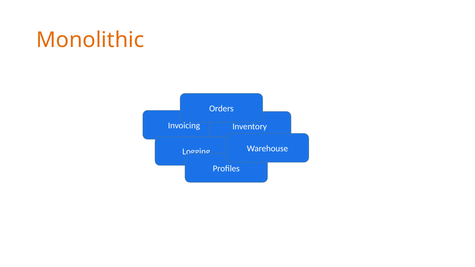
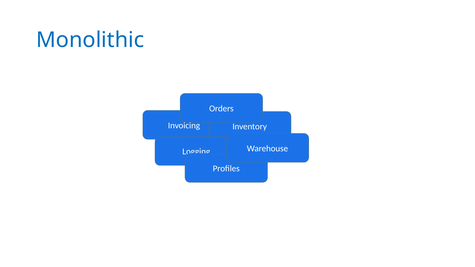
Monolithic colour: orange -> blue (90, 40)
